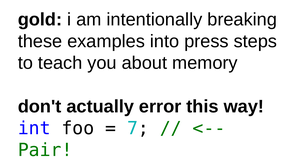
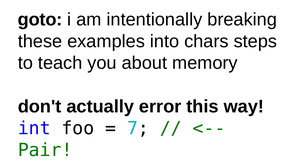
gold: gold -> goto (40, 19)
press: press -> chars (206, 41)
